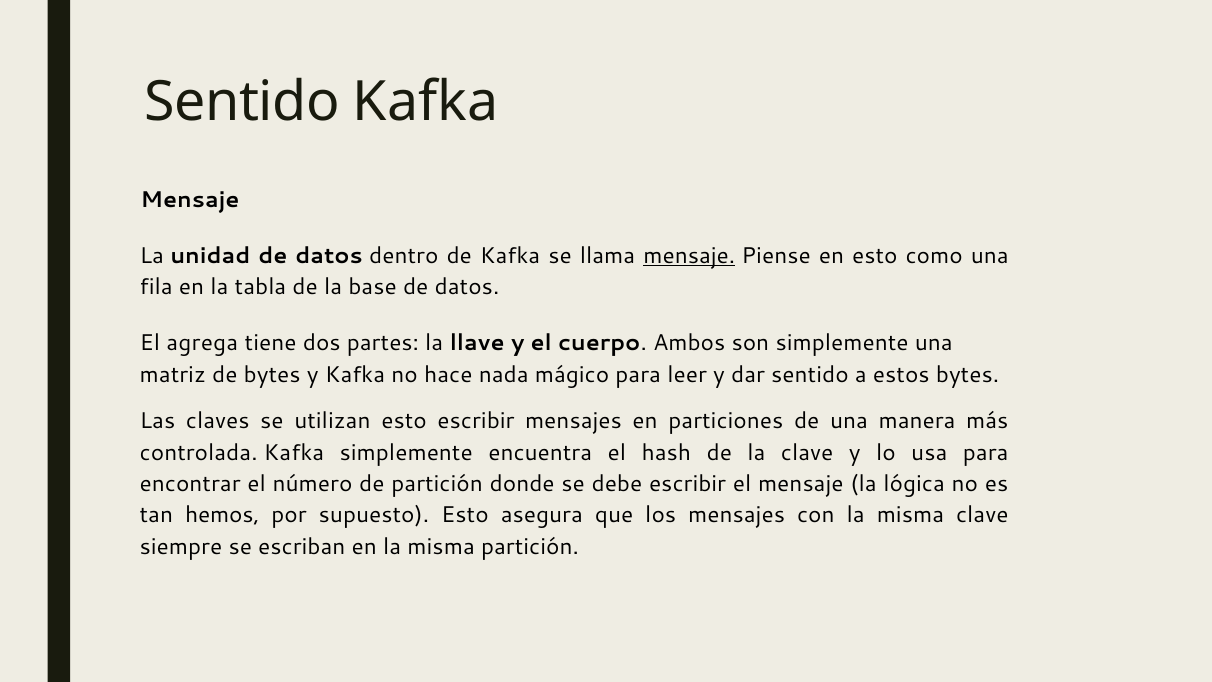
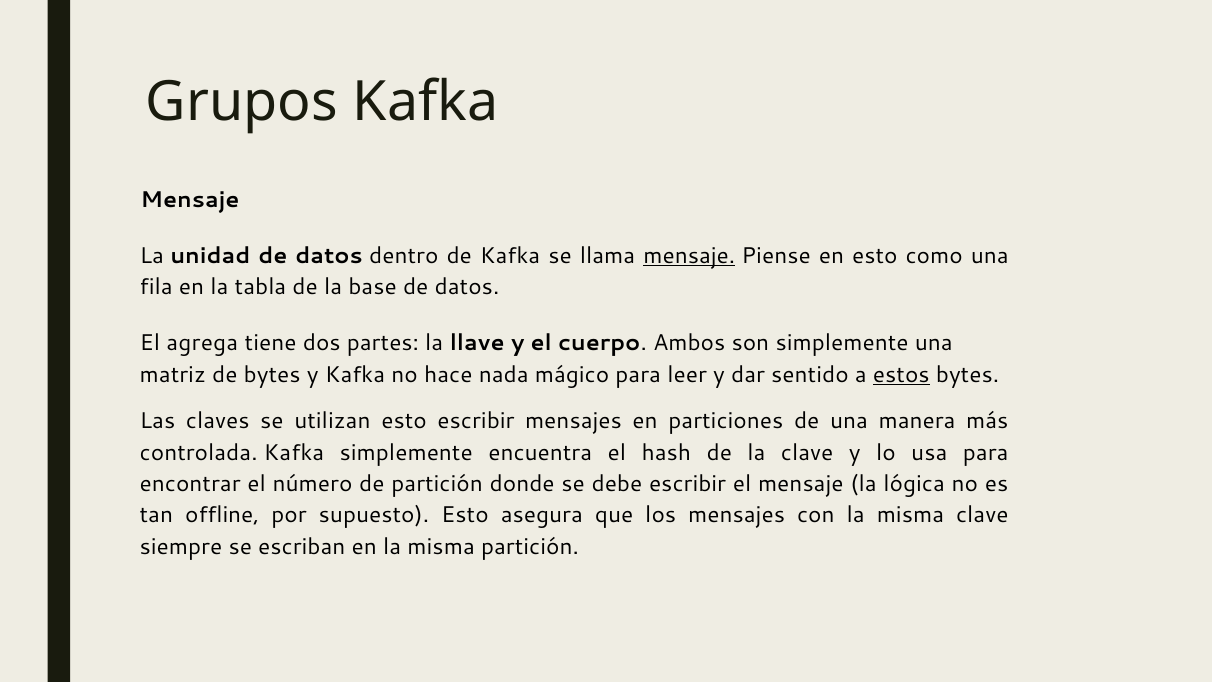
Sentido: Sentido -> Grupos (242, 102)
estos underline: none -> present (901, 375)
hemos: hemos -> offline (222, 515)
